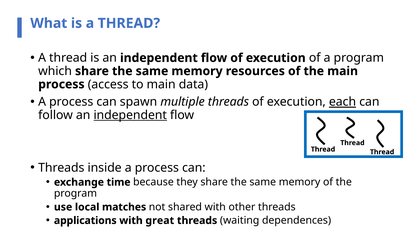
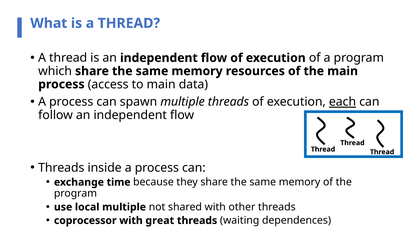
independent underline: present -> none (130, 115)
local matches: matches -> multiple (124, 207)
applications: applications -> coprocessor (85, 220)
